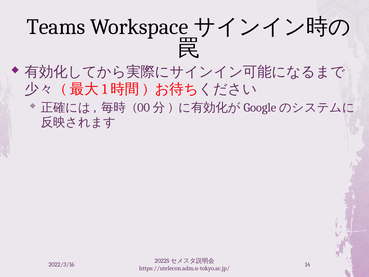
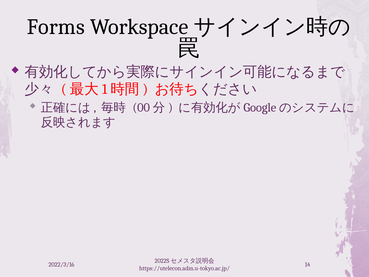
Teams: Teams -> Forms (56, 27)
